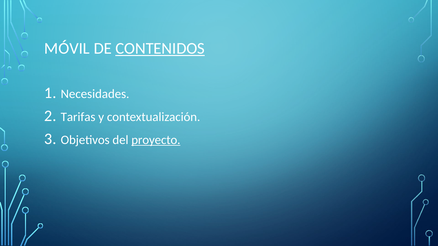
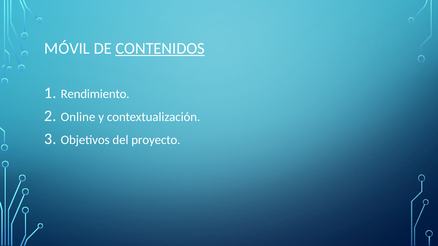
Necesidades: Necesidades -> Rendimiento (95, 94)
Tarifas: Tarifas -> Online (78, 117)
proyecto underline: present -> none (156, 140)
